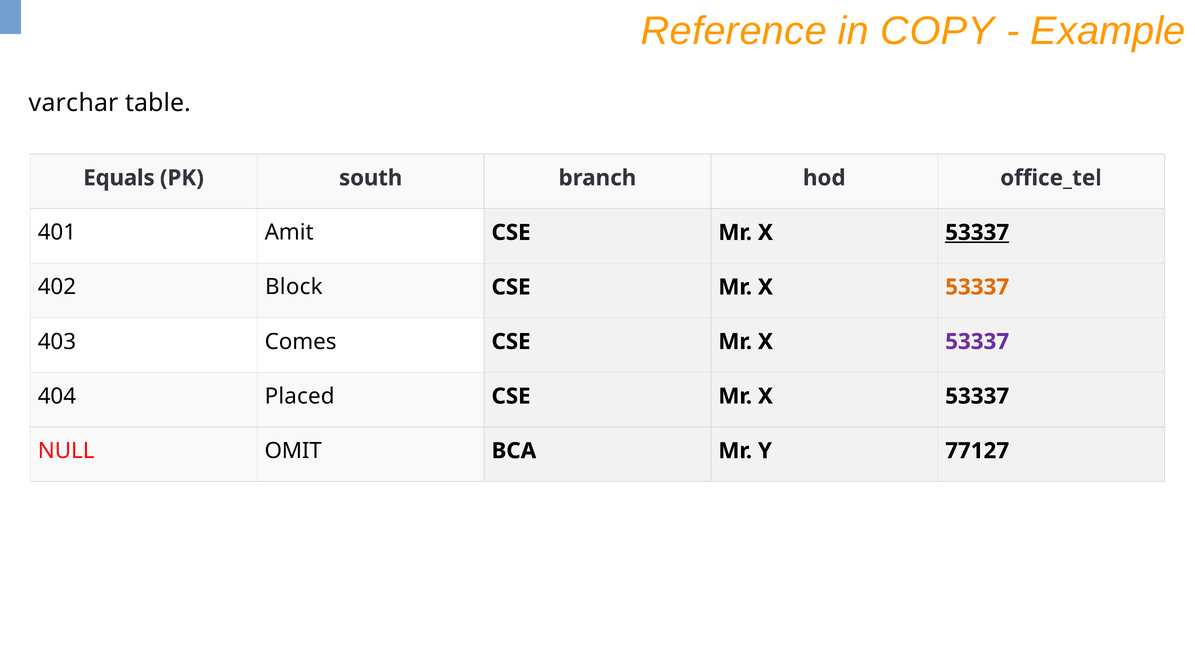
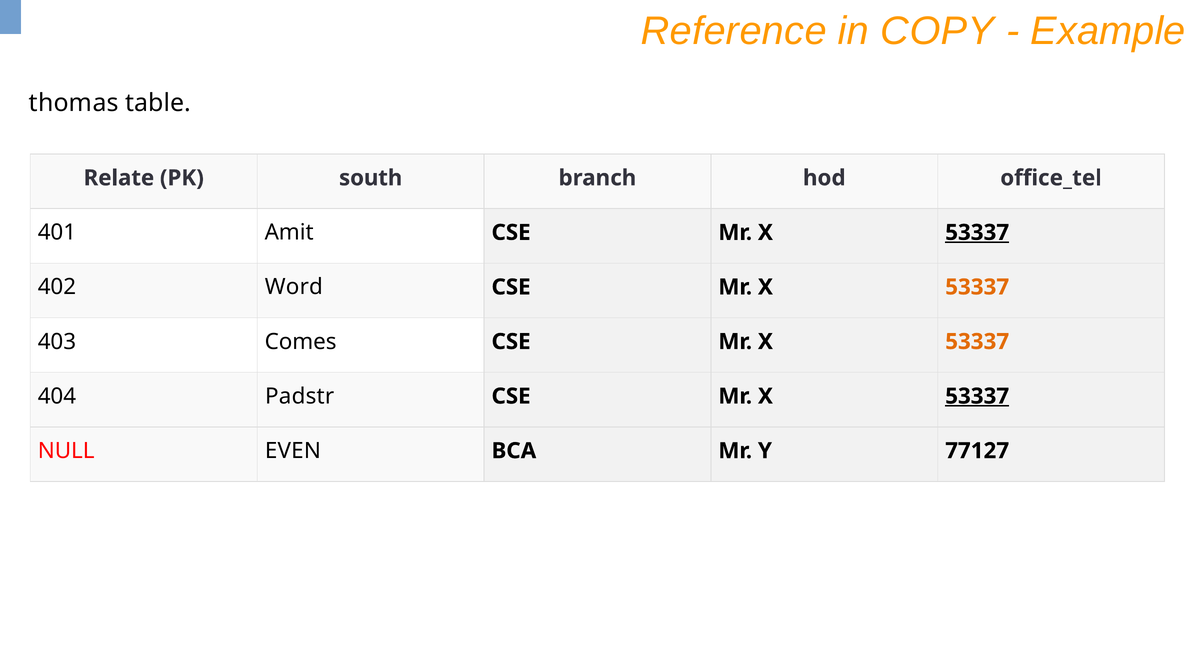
varchar: varchar -> thomas (74, 103)
Equals: Equals -> Relate (119, 178)
Block: Block -> Word (294, 287)
53337 colour: purple -> orange (977, 342)
Placed: Placed -> Padstr (300, 396)
53337 underline: none -> present (977, 396)
OMIT: OMIT -> EVEN (293, 451)
